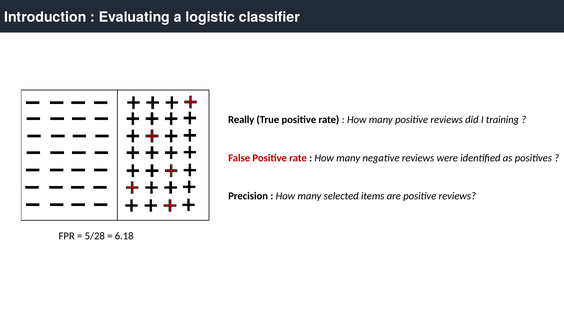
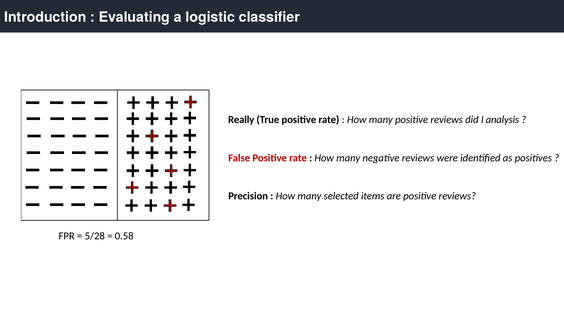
training: training -> analysis (502, 119)
6.18: 6.18 -> 0.58 (124, 235)
